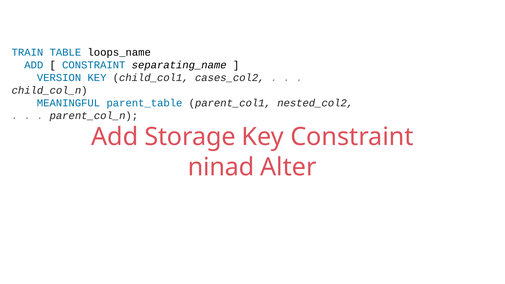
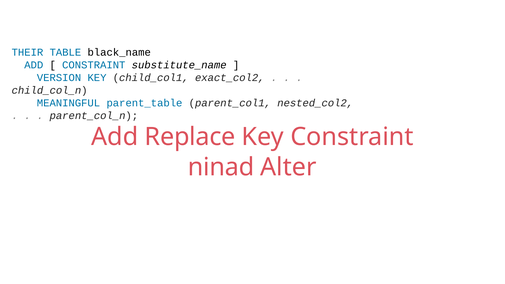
TRAIN: TRAIN -> THEIR (27, 53)
loops_name: loops_name -> black_name (119, 53)
separating_name: separating_name -> substitute_name (179, 65)
cases_col2: cases_col2 -> exact_col2 (230, 78)
Storage: Storage -> Replace (190, 137)
